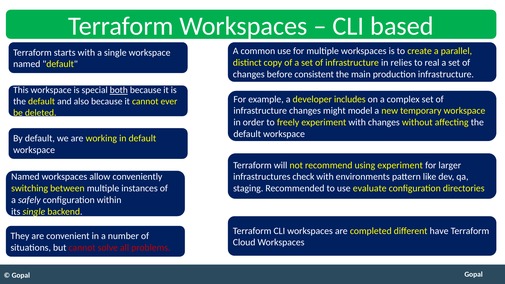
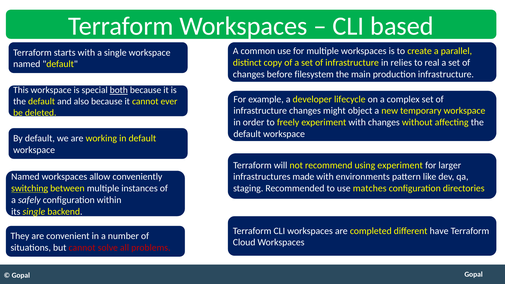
consistent: consistent -> filesystem (314, 74)
includes: includes -> lifecycle (350, 99)
model: model -> object (360, 111)
check: check -> made (303, 177)
evaluate: evaluate -> matches (370, 188)
switching underline: none -> present (30, 188)
